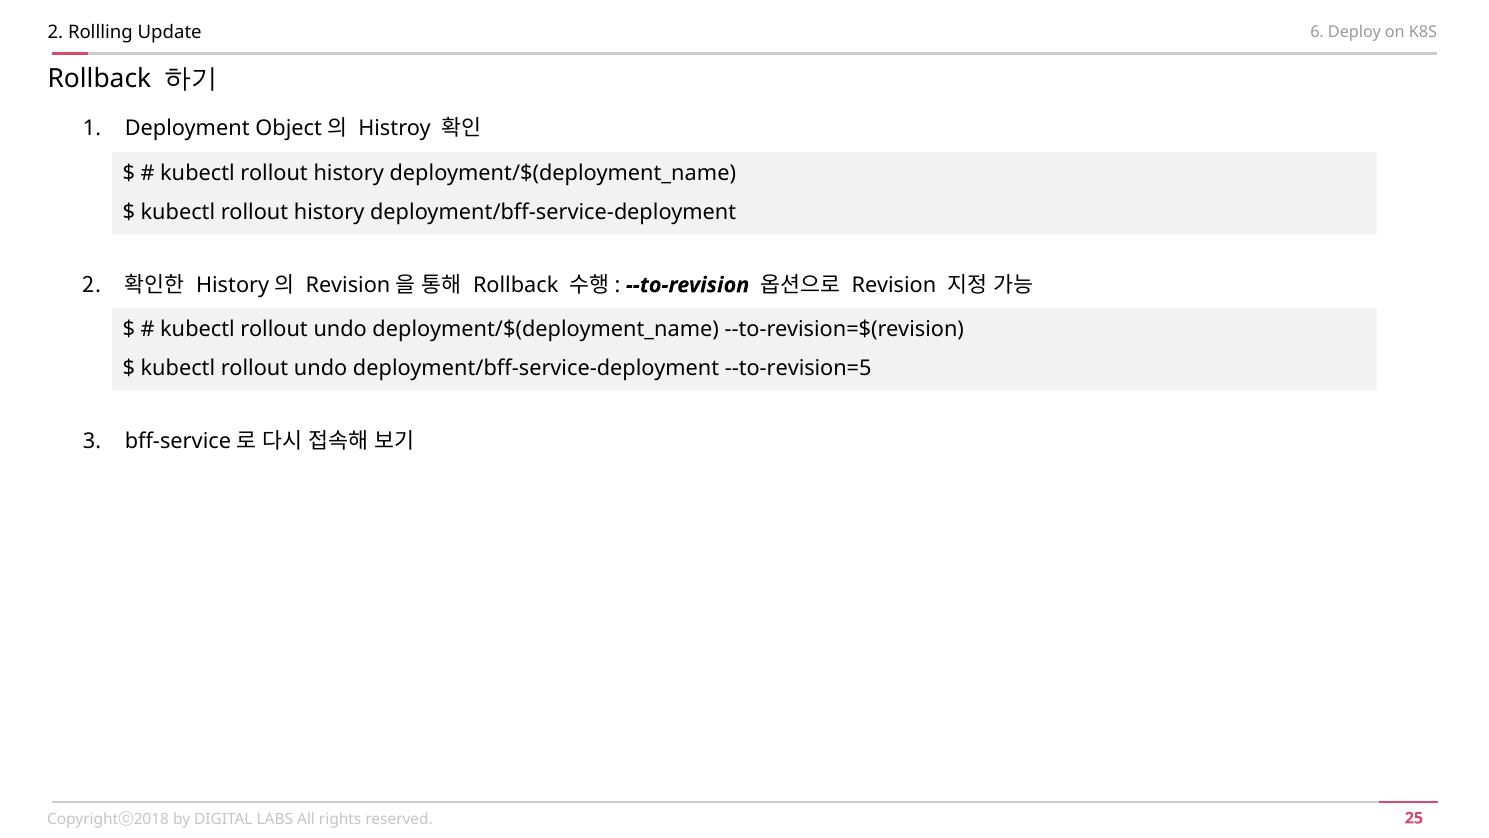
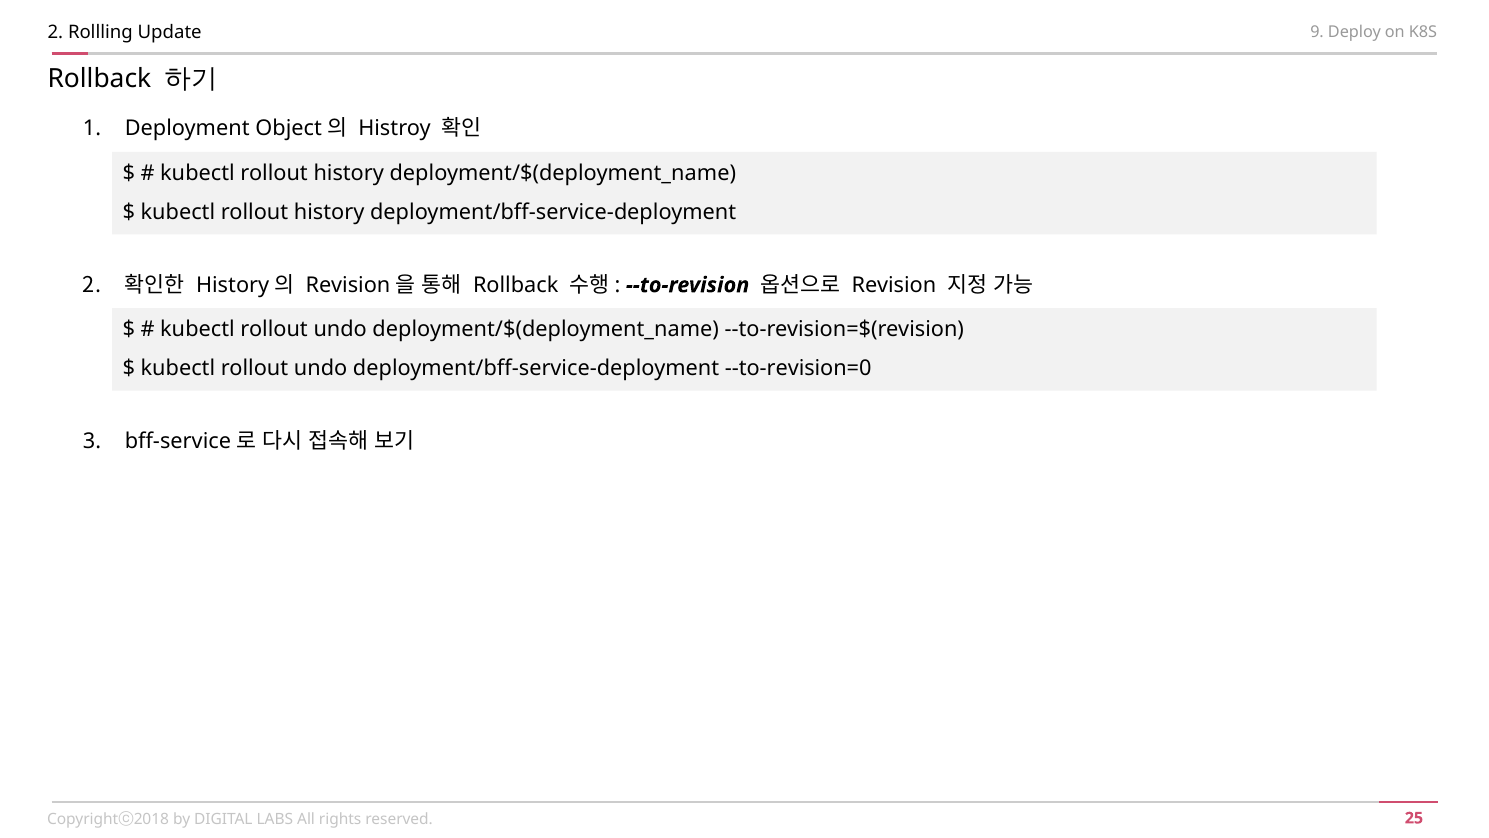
6: 6 -> 9 (1317, 32)
--to-revision=5: --to-revision=5 -> --to-revision=0 (798, 368)
